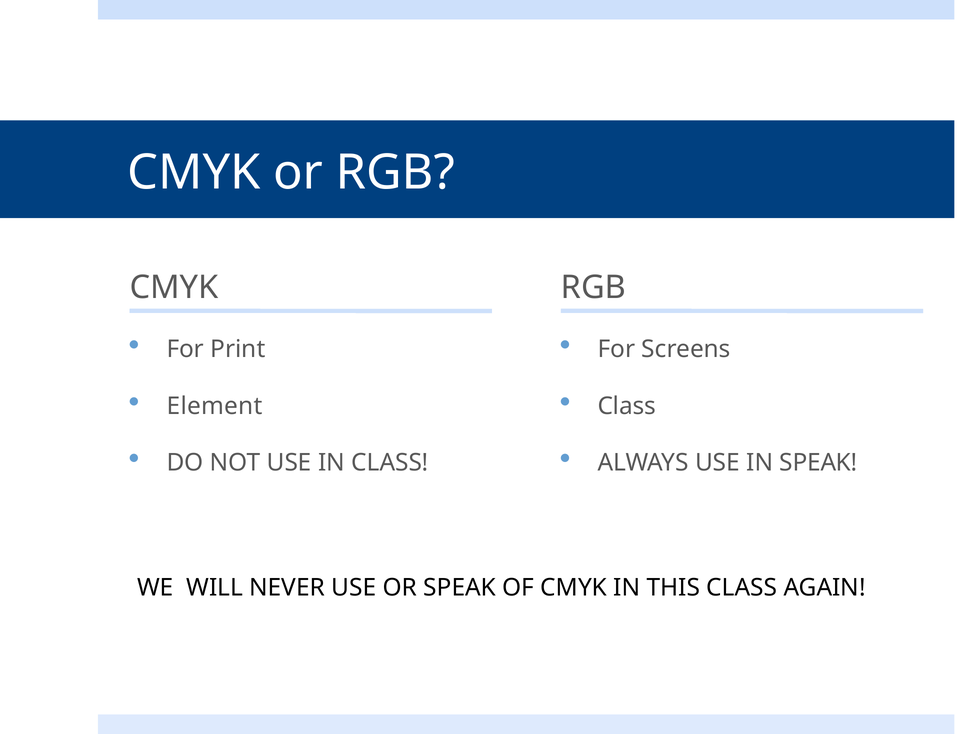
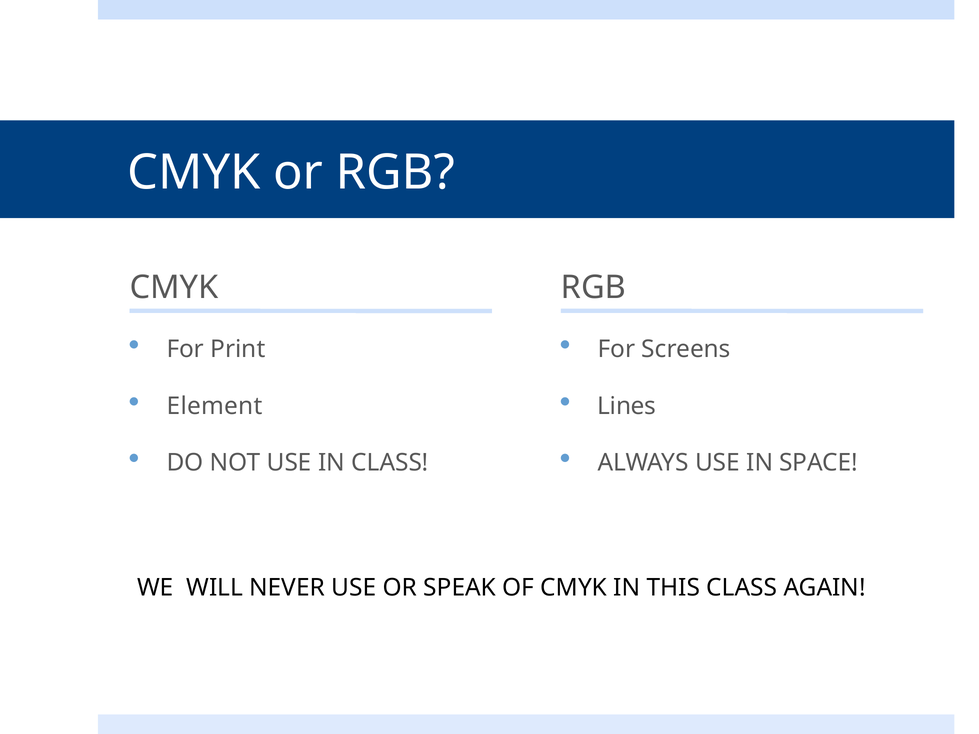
Class: Class -> Lines (627, 406)
IN SPEAK: SPEAK -> SPACE (818, 463)
